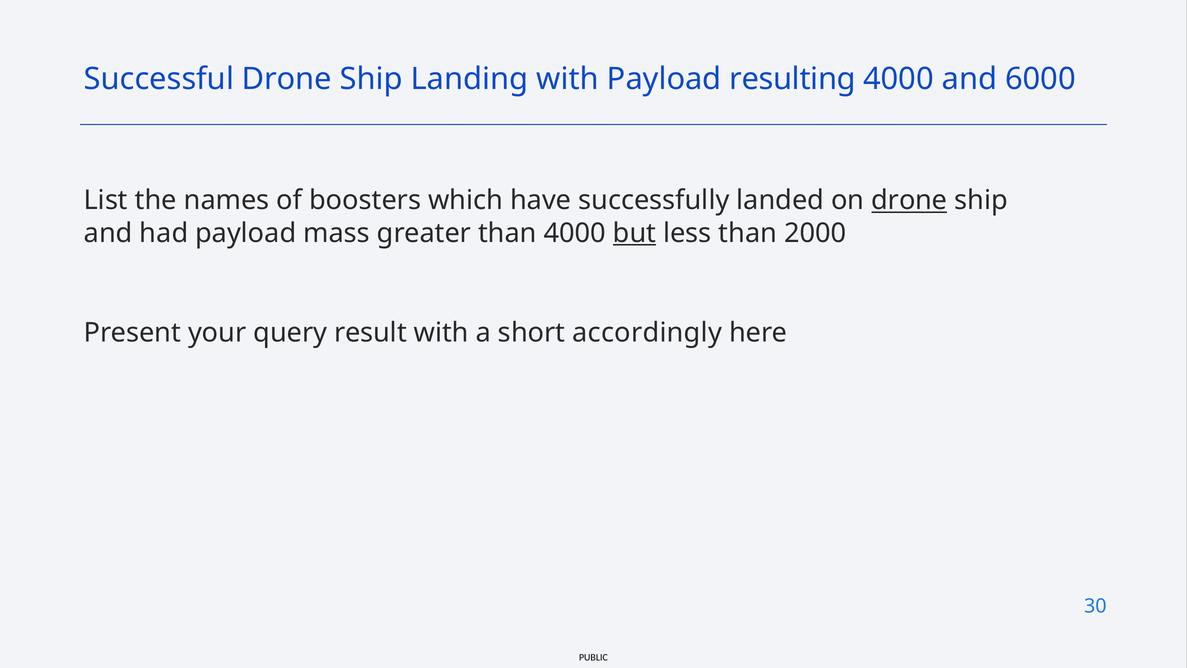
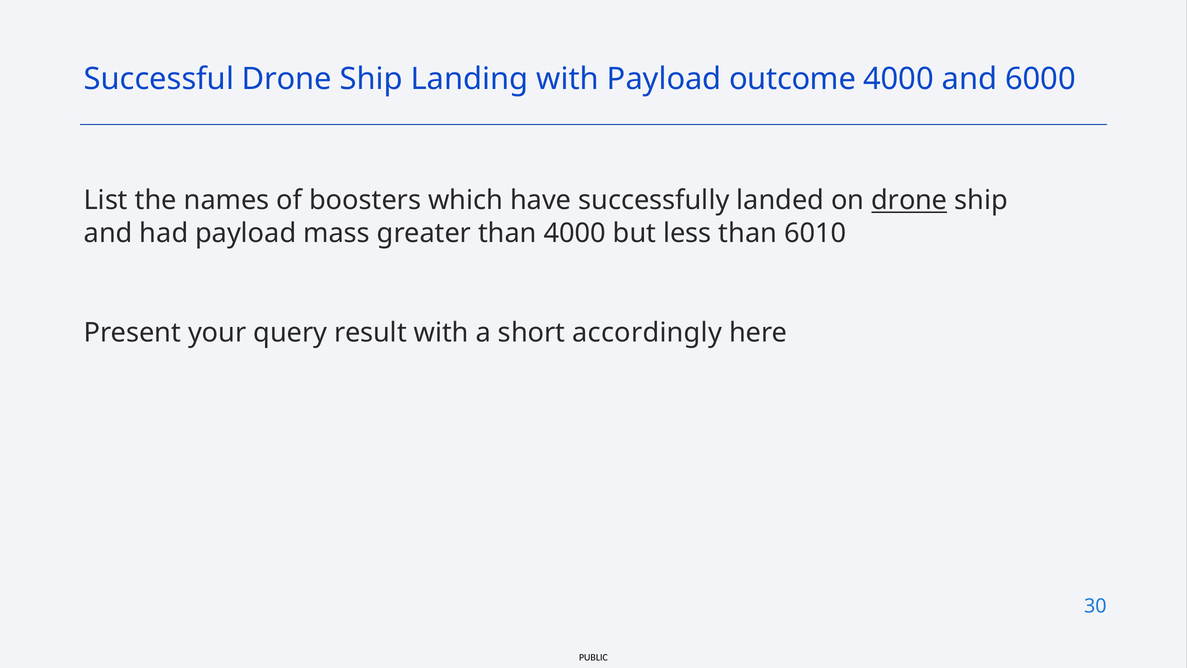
resulting: resulting -> outcome (793, 79)
but underline: present -> none (635, 233)
2000: 2000 -> 6010 (815, 233)
